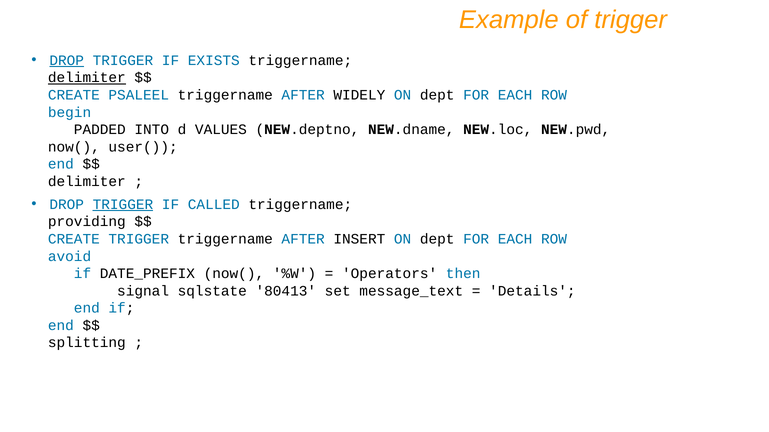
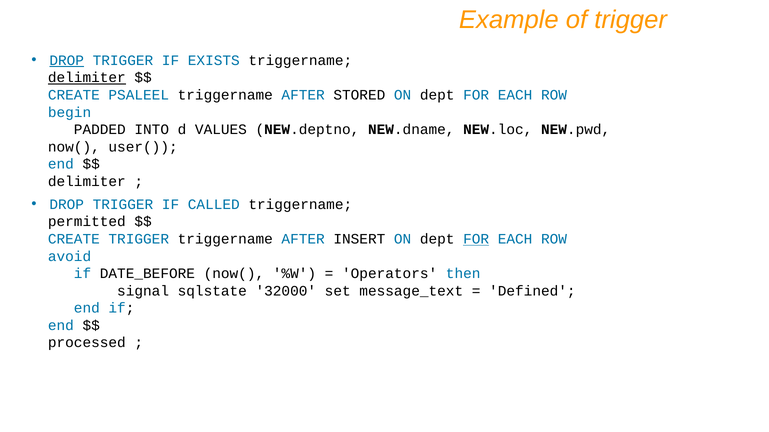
WIDELY: WIDELY -> STORED (359, 95)
TRIGGER underline: present -> none (123, 205)
providing: providing -> permitted (87, 222)
FOR underline: none -> present (476, 239)
DATE_PREFIX: DATE_PREFIX -> DATE_BEFORE (147, 274)
80413: 80413 -> 32000 (286, 291)
Details: Details -> Defined (532, 291)
splitting: splitting -> processed (87, 343)
